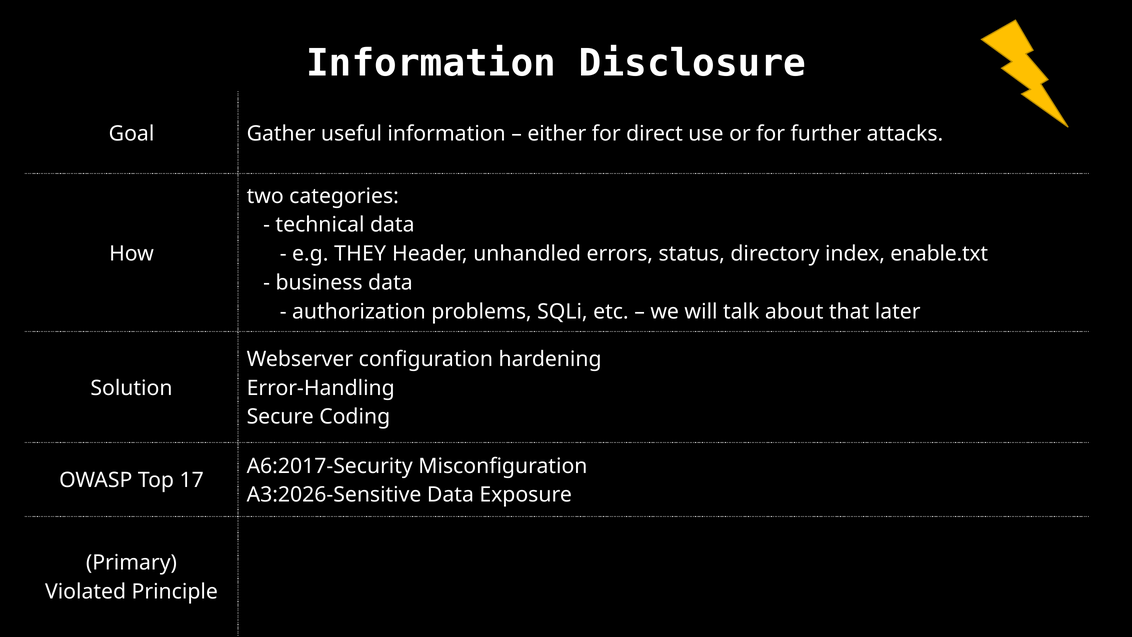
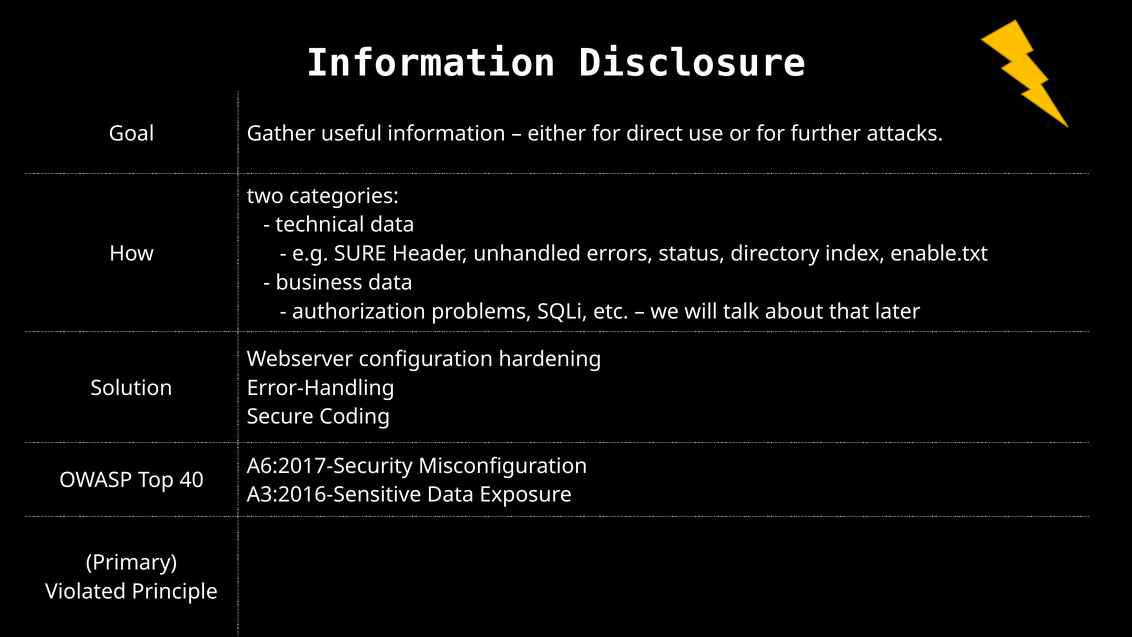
THEY: THEY -> SURE (360, 254)
17: 17 -> 40 (192, 480)
A3:2026-Sensitive: A3:2026-Sensitive -> A3:2016-Sensitive (334, 495)
